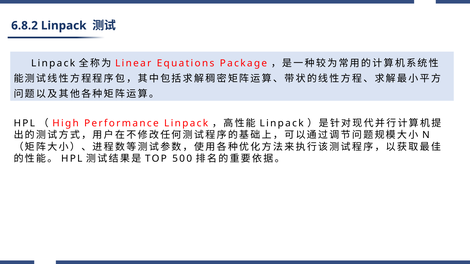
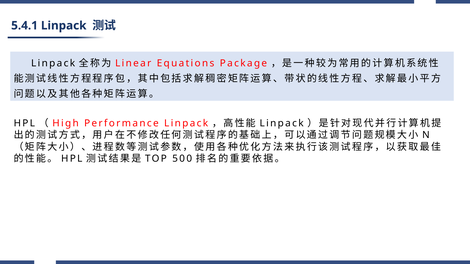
6.8.2: 6.8.2 -> 5.4.1 (25, 26)
